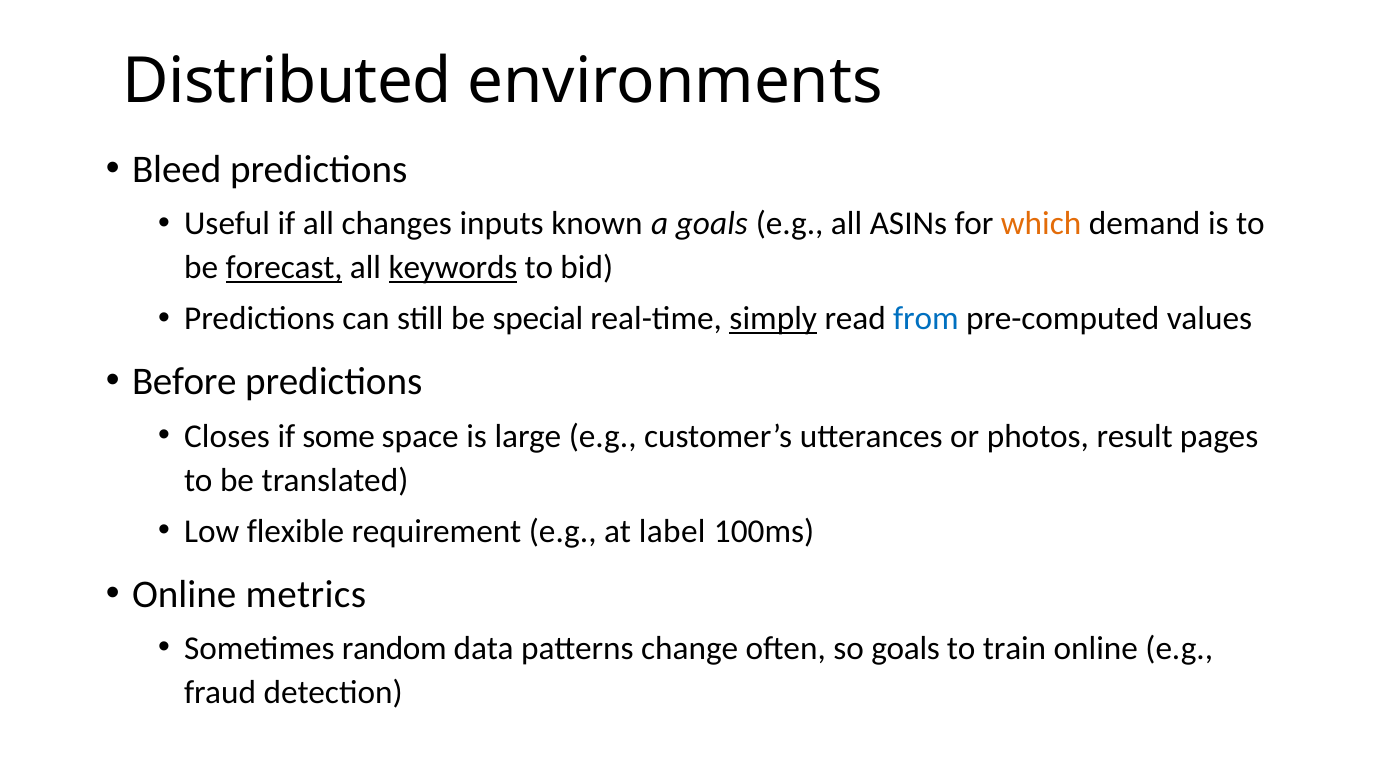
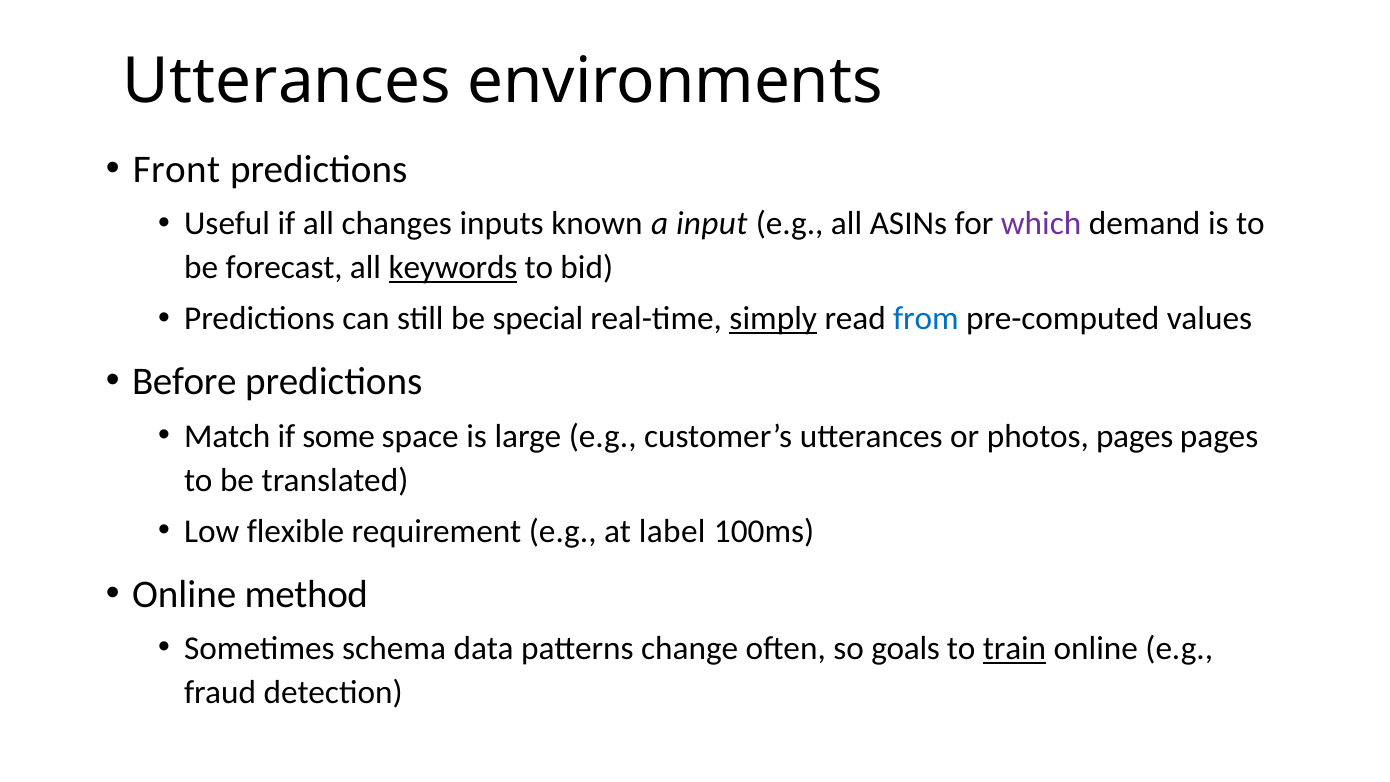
Distributed: Distributed -> Utterances (287, 81)
Bleed: Bleed -> Front (176, 170)
a goals: goals -> input (712, 224)
which colour: orange -> purple (1041, 224)
forecast underline: present -> none (284, 268)
Closes: Closes -> Match (227, 436)
photos result: result -> pages (1135, 436)
metrics: metrics -> method (306, 594)
random: random -> schema (394, 649)
train underline: none -> present (1015, 649)
